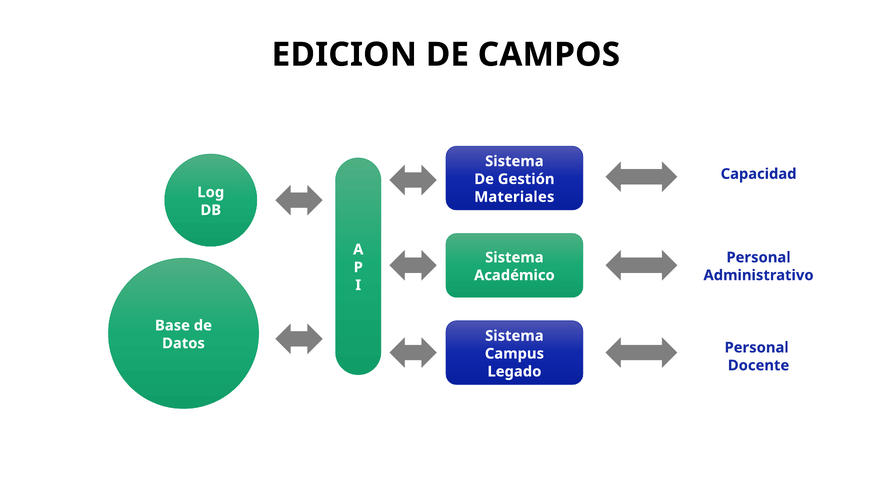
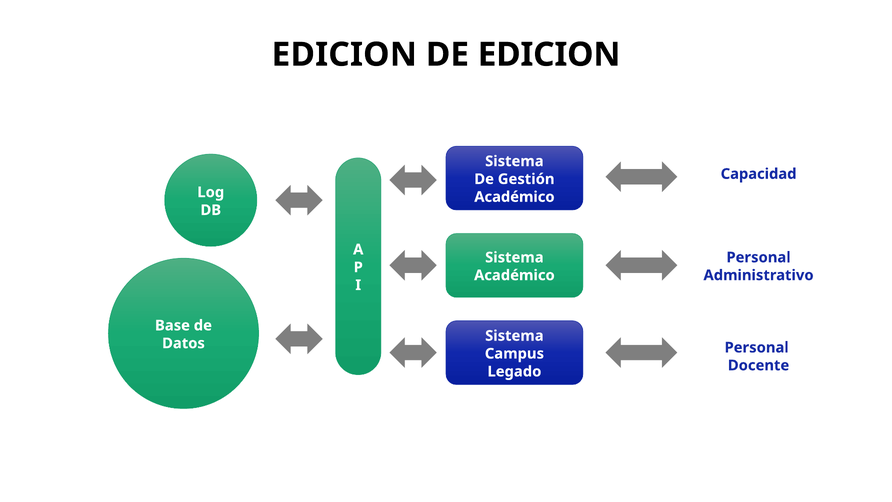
DE CAMPOS: CAMPOS -> EDICION (549, 55)
Materiales: Materiales -> Académico (514, 197)
